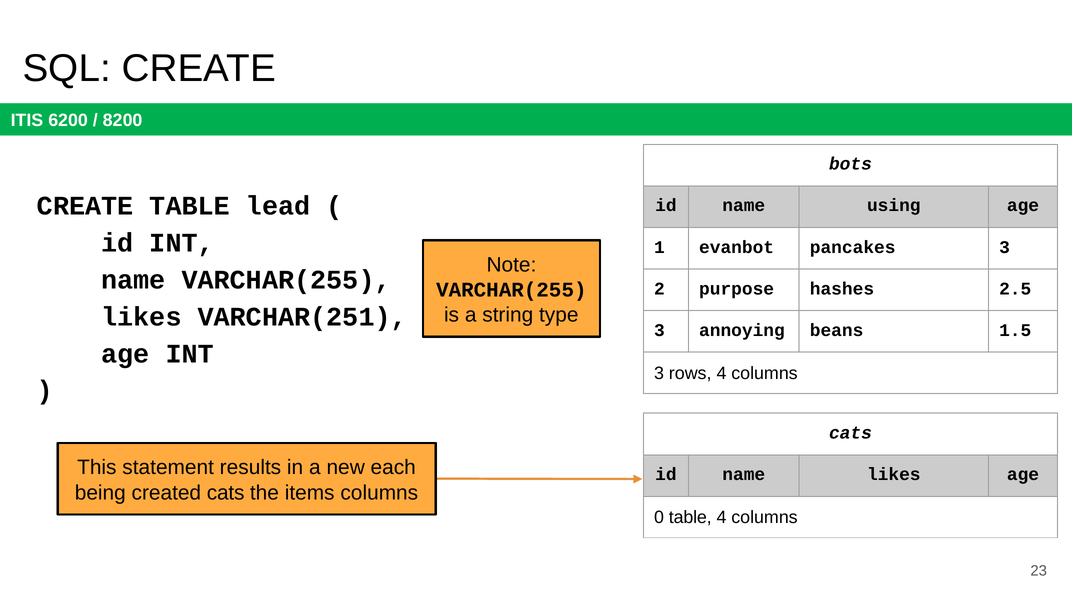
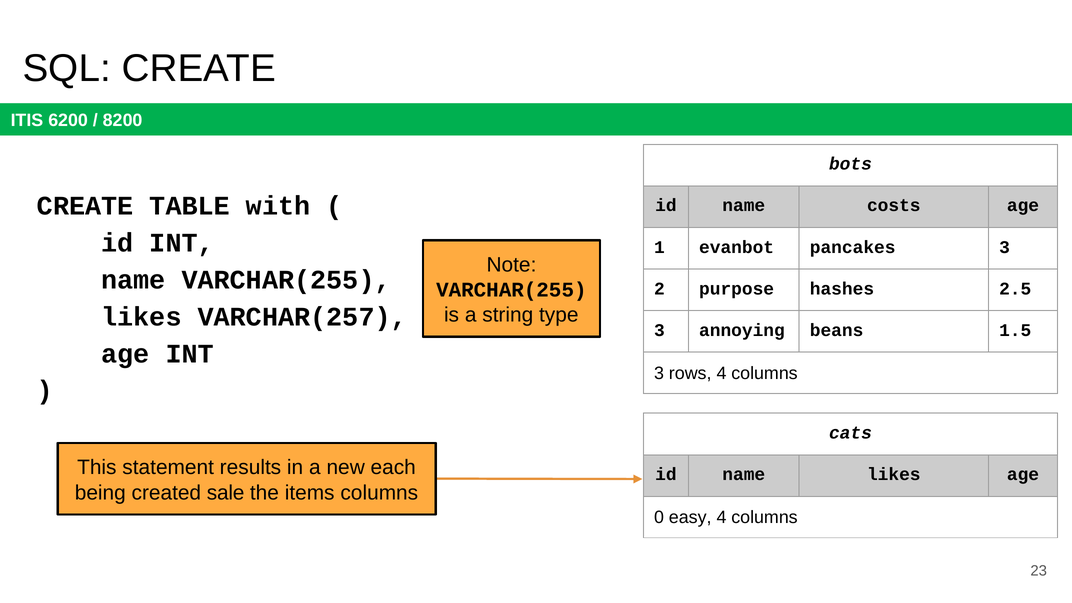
lead: lead -> with (278, 206)
using: using -> costs (894, 206)
VARCHAR(251: VARCHAR(251 -> VARCHAR(257 (302, 317)
created cats: cats -> sale (226, 493)
0 table: table -> easy (690, 517)
